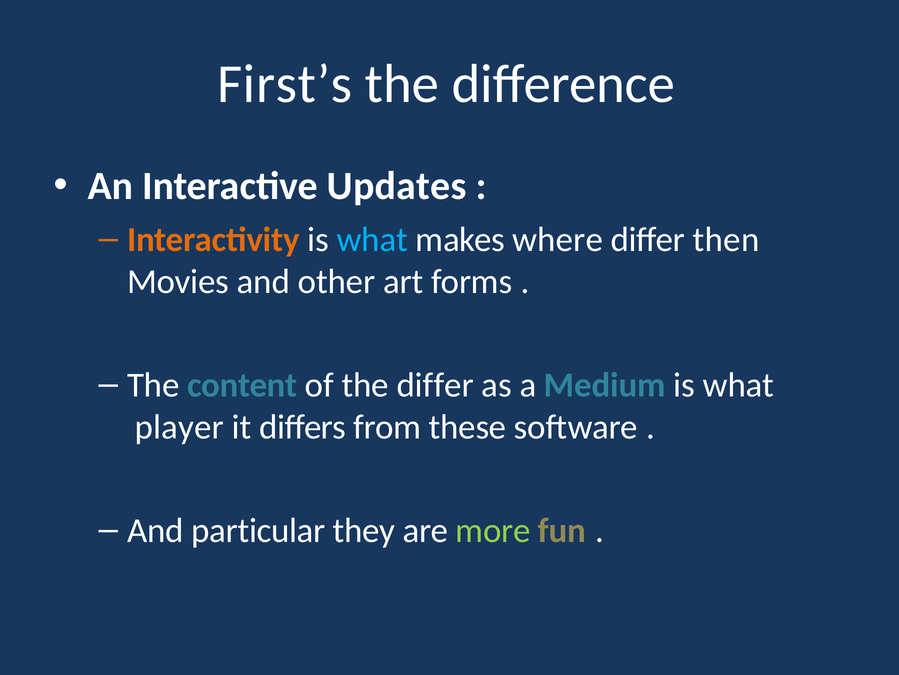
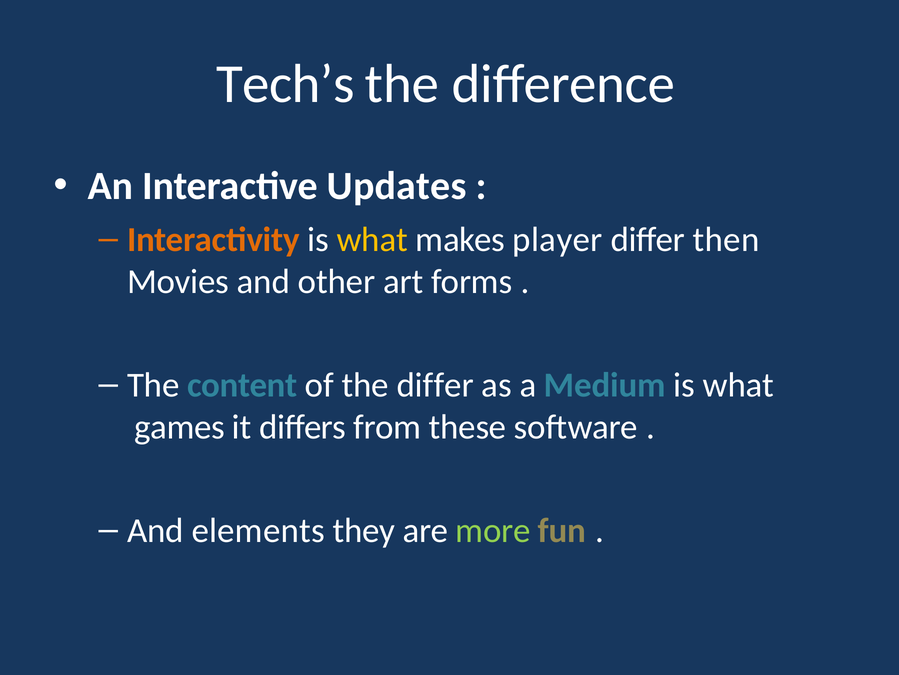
First’s: First’s -> Tech’s (285, 84)
what colour: light blue -> yellow (372, 239)
where: where -> player (558, 239)
player: player -> games (180, 427)
particular: particular -> elements (258, 530)
